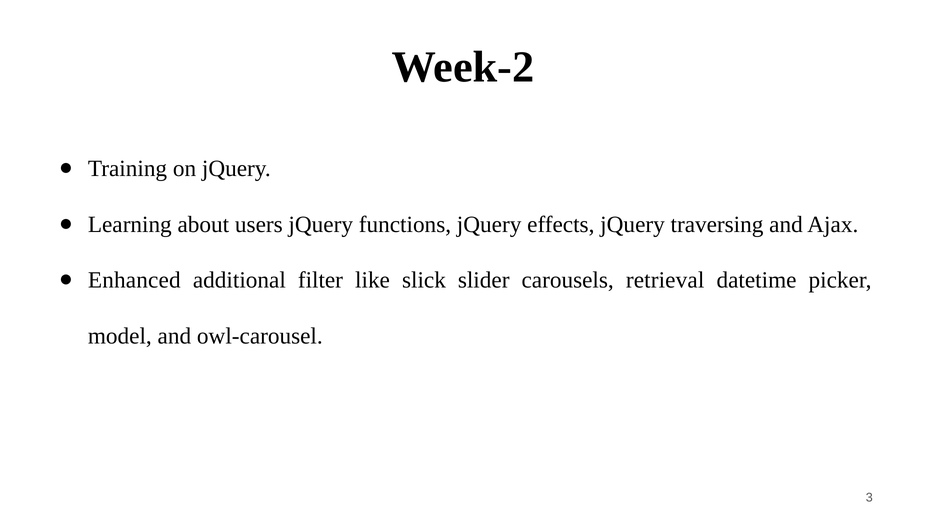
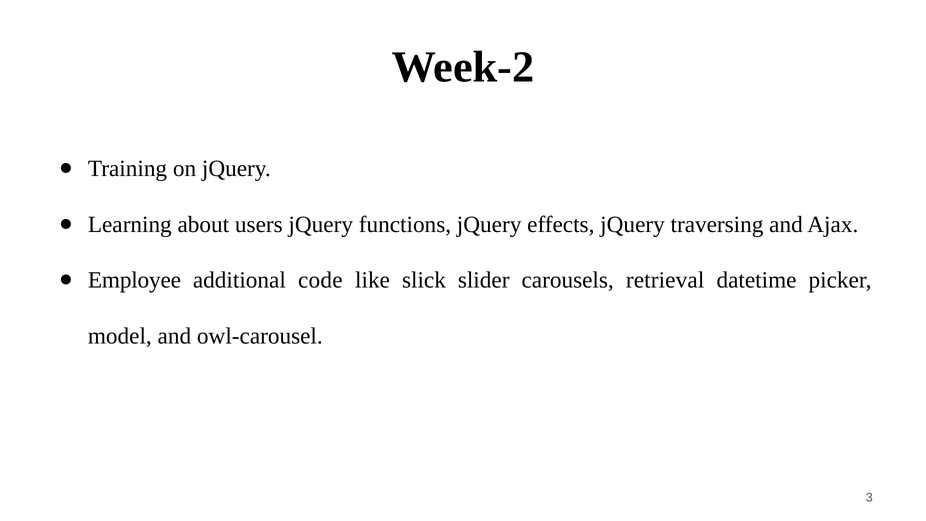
Enhanced: Enhanced -> Employee (134, 280)
filter: filter -> code (320, 280)
